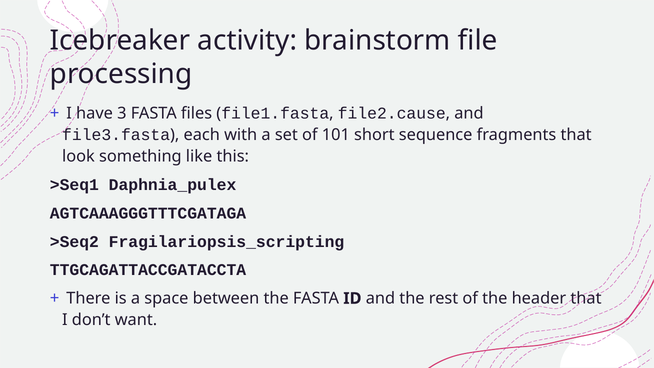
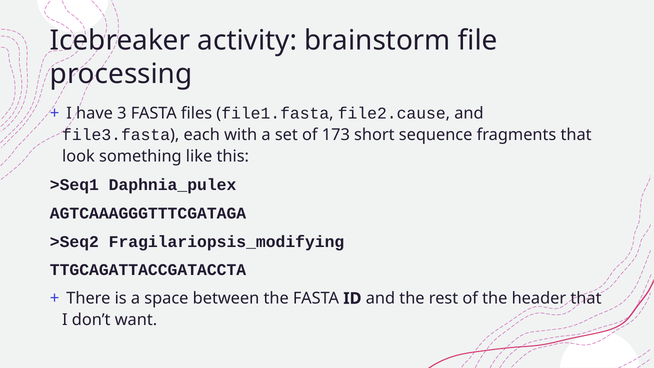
101: 101 -> 173 (336, 135)
Fragilariopsis_scripting: Fragilariopsis_scripting -> Fragilariopsis_modifying (227, 242)
